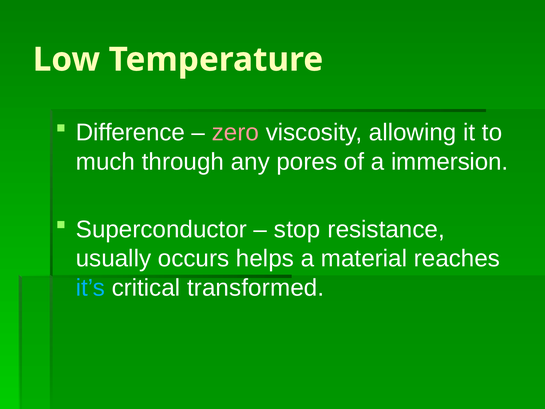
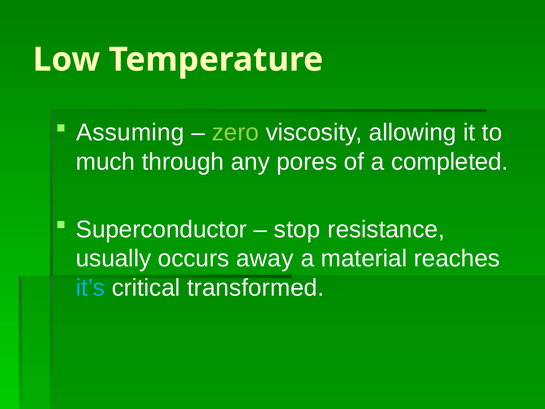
Difference: Difference -> Assuming (130, 133)
zero colour: pink -> light green (235, 133)
immersion: immersion -> completed (450, 162)
helps: helps -> away (265, 258)
